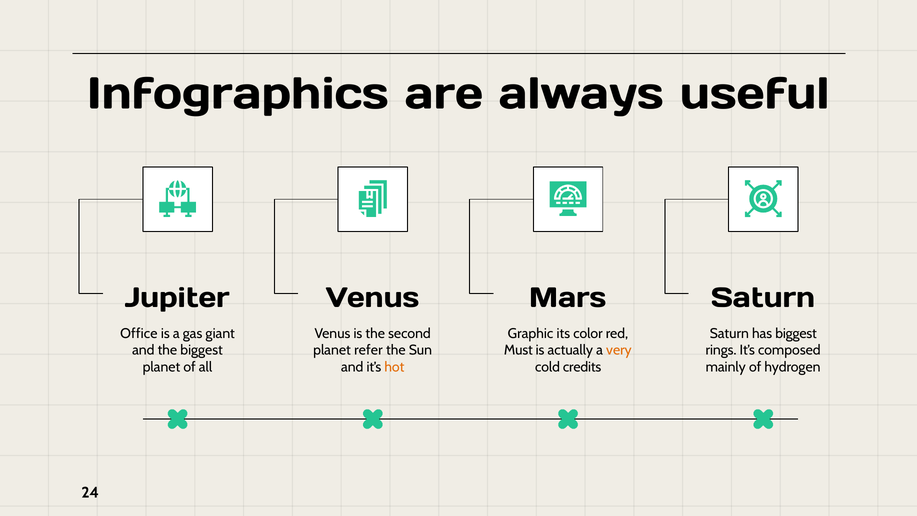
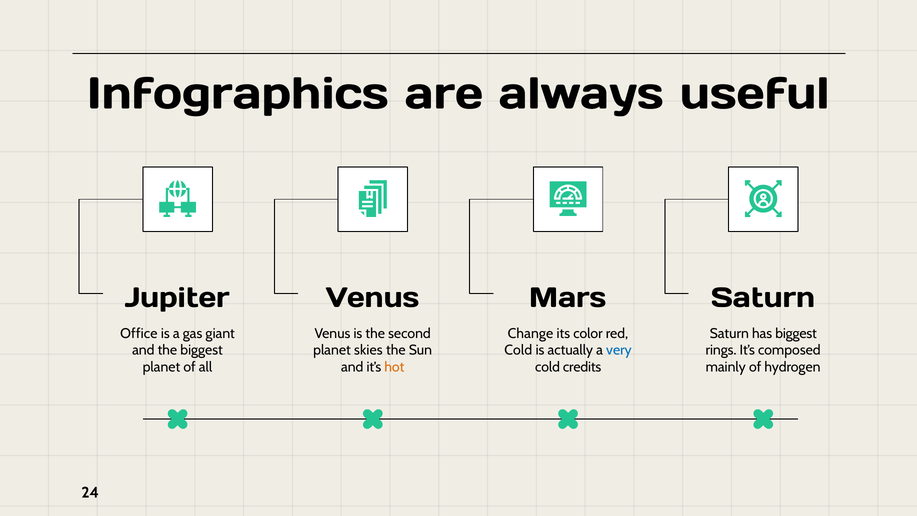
Graphic: Graphic -> Change (530, 333)
refer: refer -> skies (368, 350)
Must: Must -> Cold (518, 350)
very colour: orange -> blue (619, 350)
